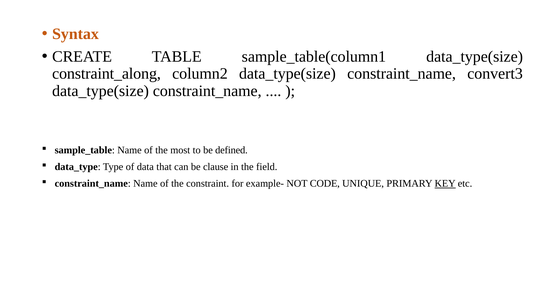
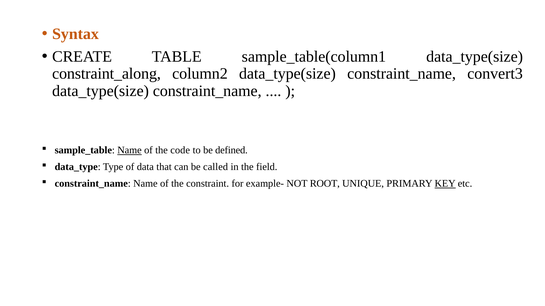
Name underline: none -> present (130, 150)
most: most -> code (180, 150)
clause: clause -> called (216, 167)
CODE: CODE -> ROOT (325, 184)
